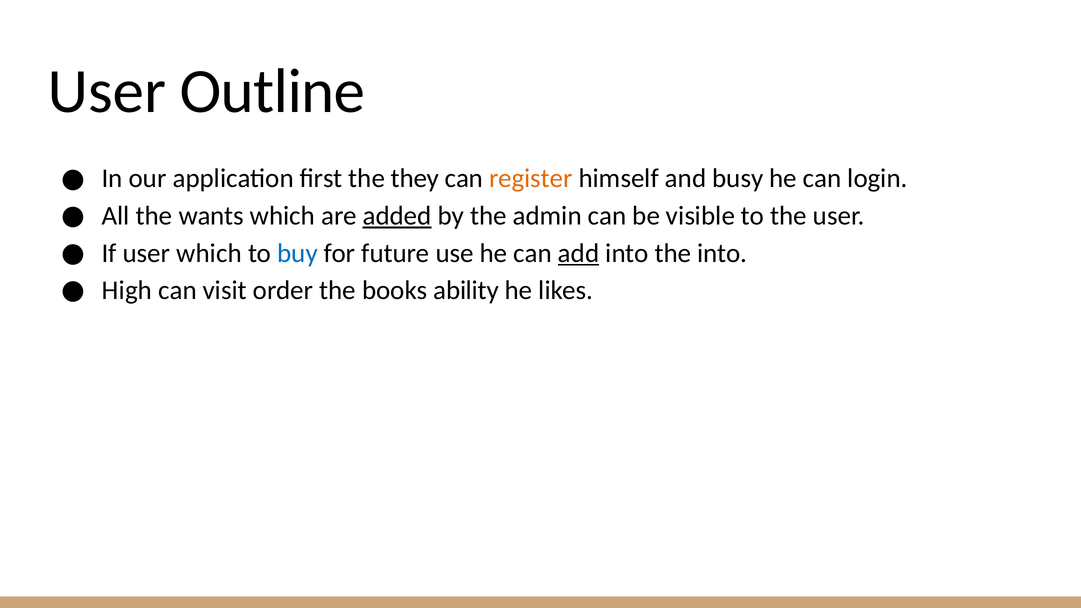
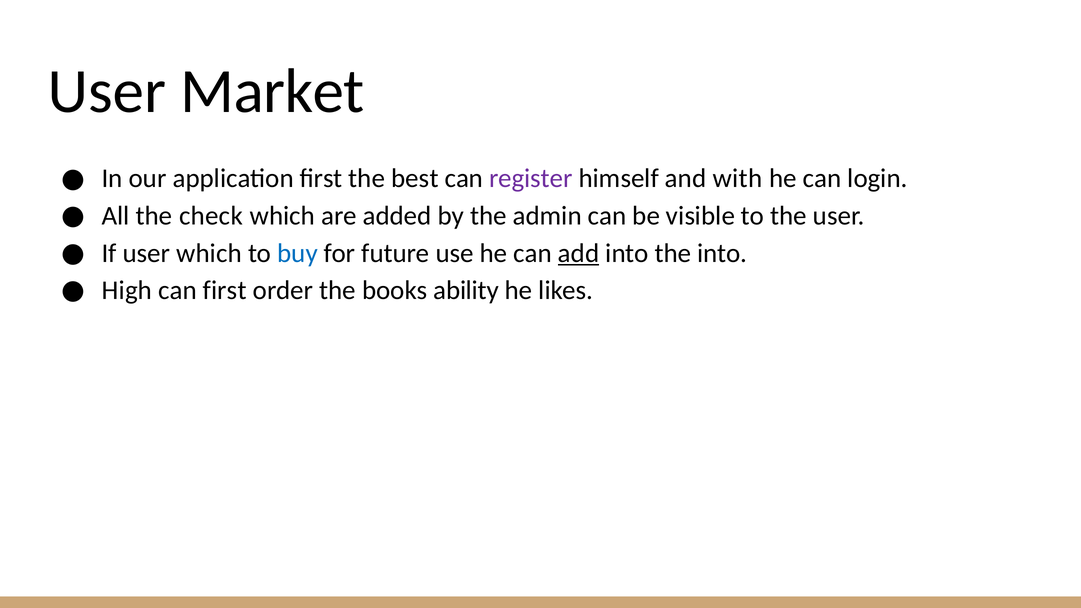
Outline: Outline -> Market (272, 91)
they: they -> best (415, 179)
register colour: orange -> purple (531, 179)
busy: busy -> with (738, 179)
wants: wants -> check (211, 216)
added underline: present -> none (397, 216)
can visit: visit -> first (225, 290)
